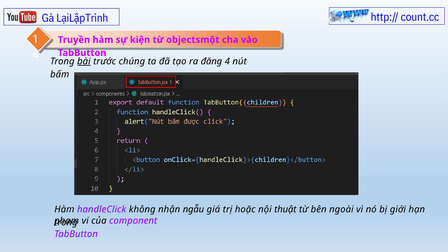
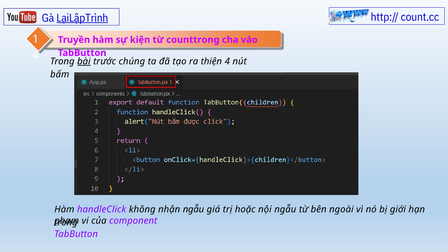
LạiLậpTrình underline: none -> present (82, 18)
objectsmột: objectsmột -> counttrong (193, 40)
đăng: đăng -> thiện (211, 61)
nội thuật: thuật -> ngẫu (285, 209)
